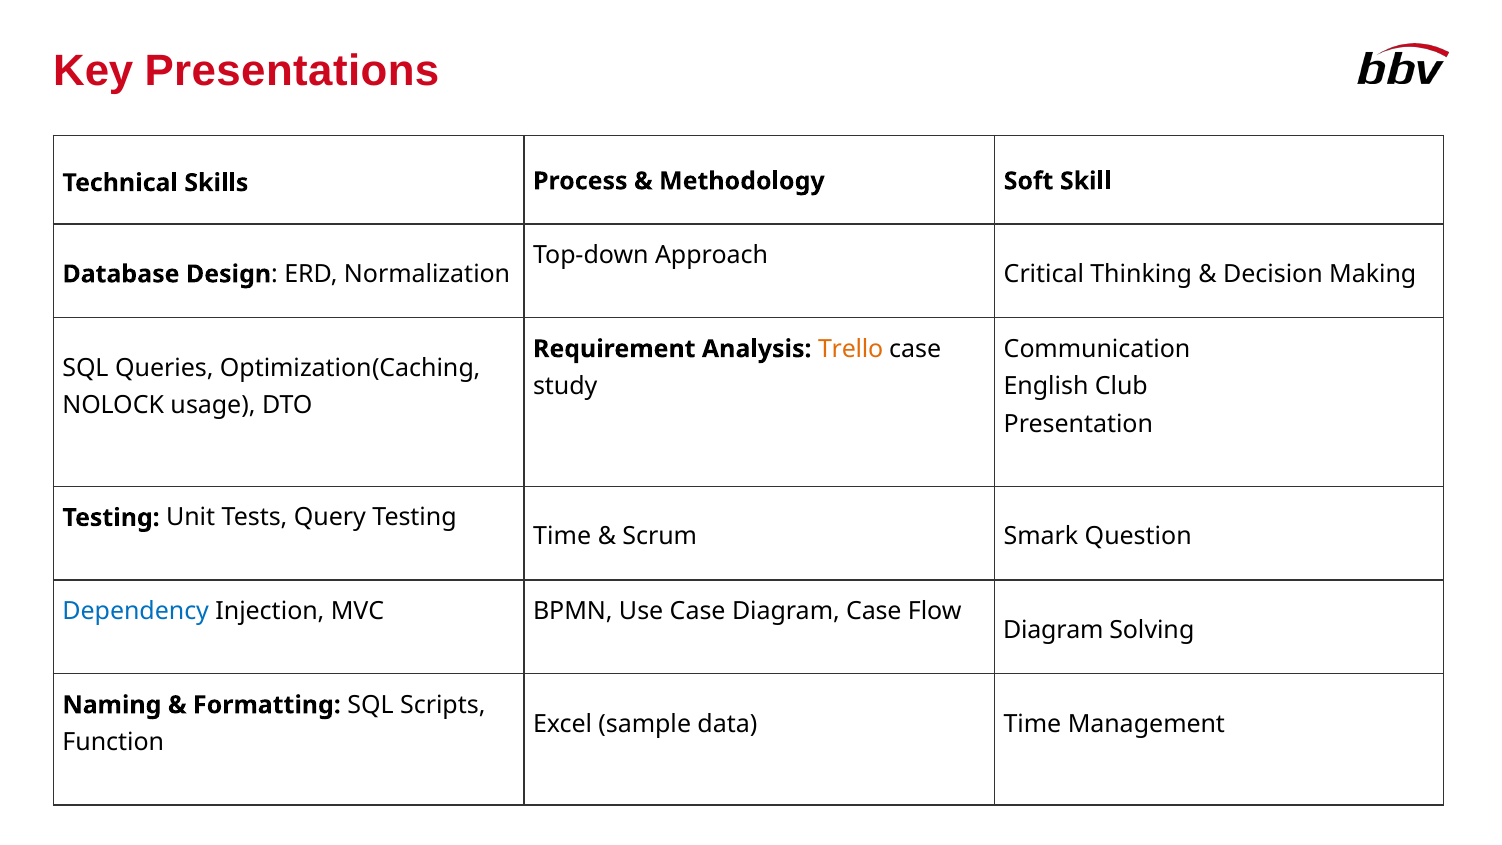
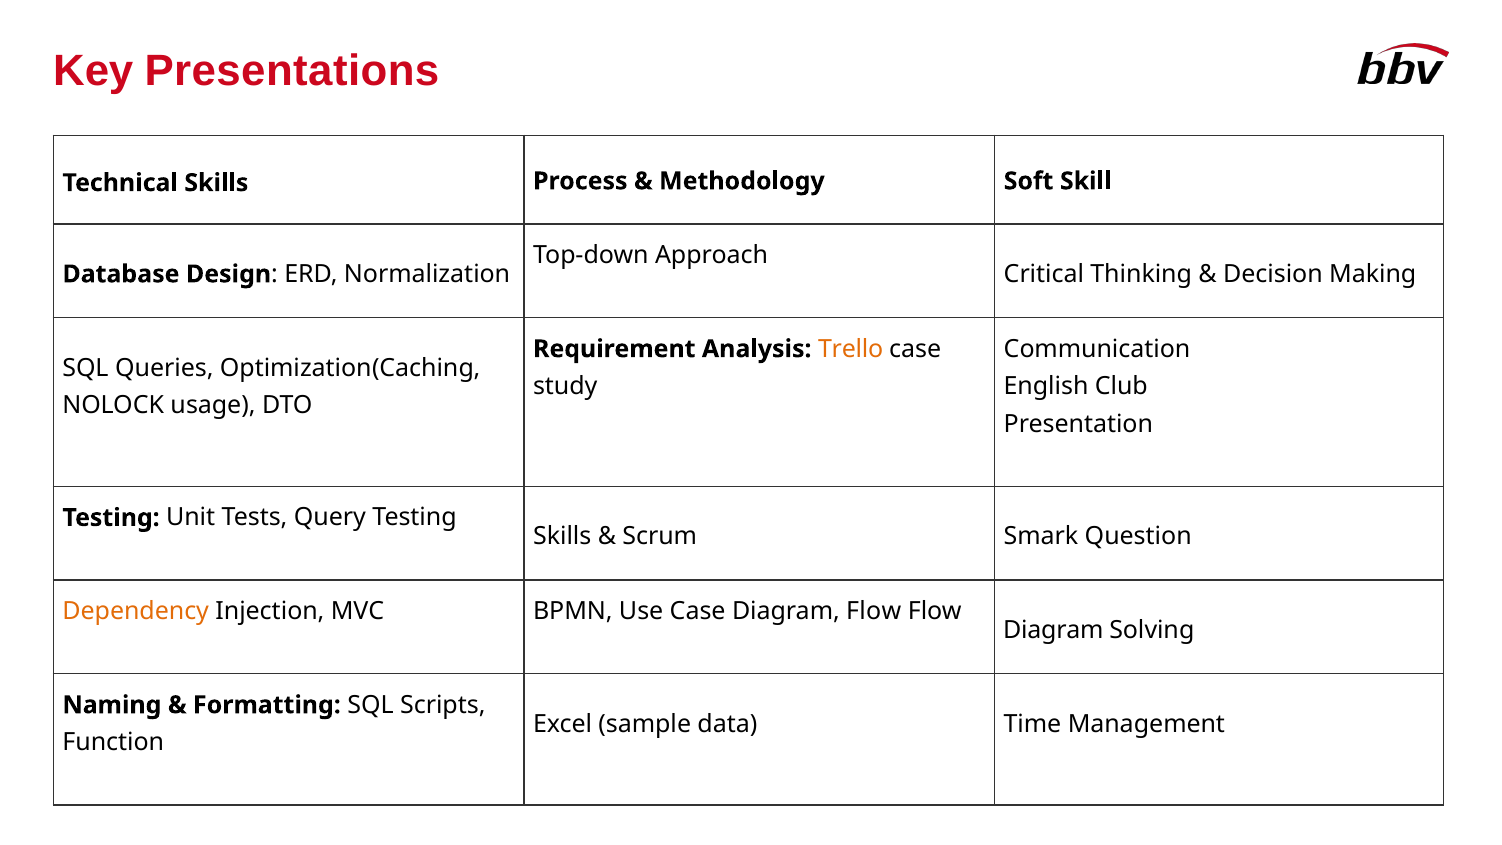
Time: Time -> Skills (562, 536)
Dependency colour: blue -> orange (136, 611)
Diagram Case: Case -> Flow (874, 611)
